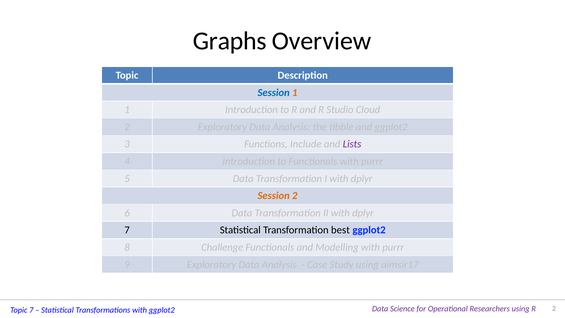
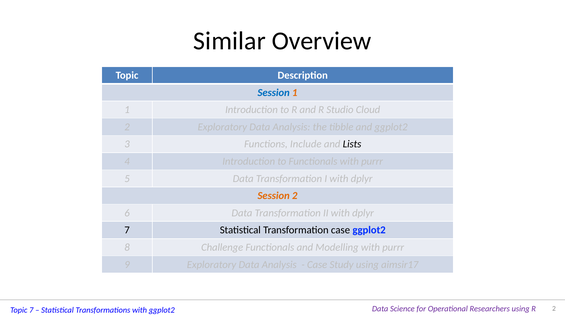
Graphs: Graphs -> Similar (230, 41)
Lists colour: purple -> black (352, 144)
Transformation best: best -> case (340, 230)
